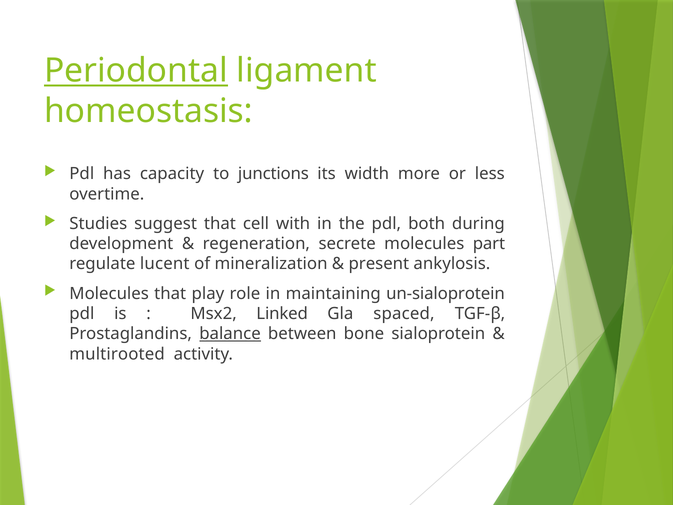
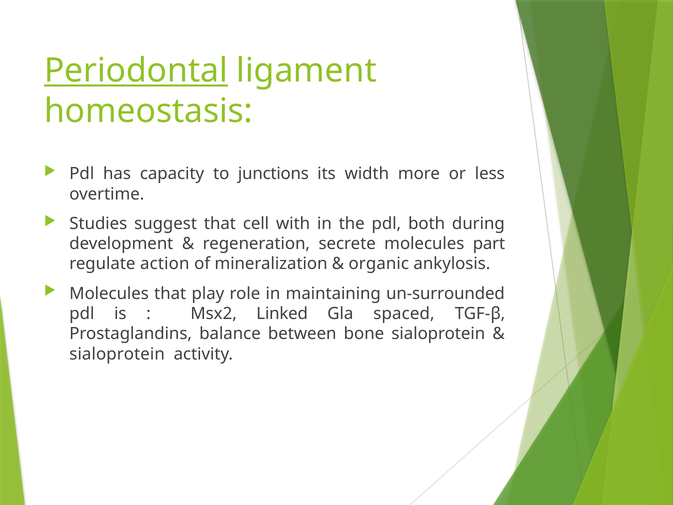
lucent: lucent -> action (165, 264)
present: present -> organic (379, 264)
un-sialoprotein: un-sialoprotein -> un-surrounded (445, 293)
balance underline: present -> none (230, 334)
multirooted: multirooted -> sialoprotein (117, 354)
